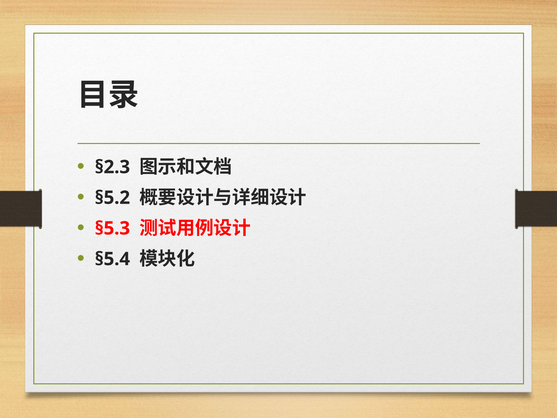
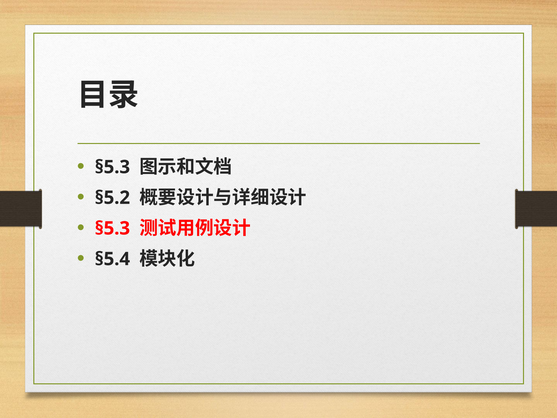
§2.3: §2.3 -> §5.3 (112, 167)
